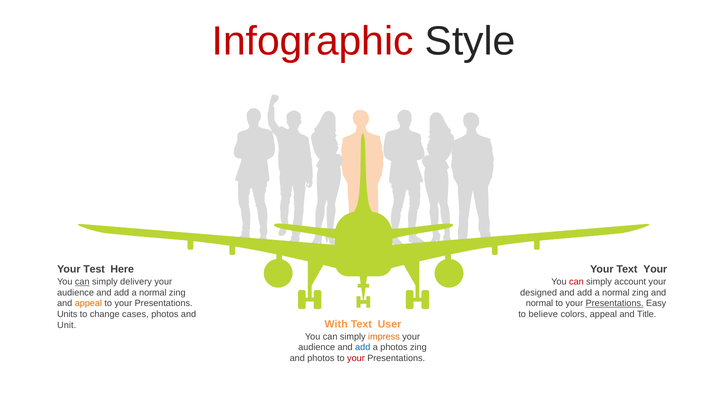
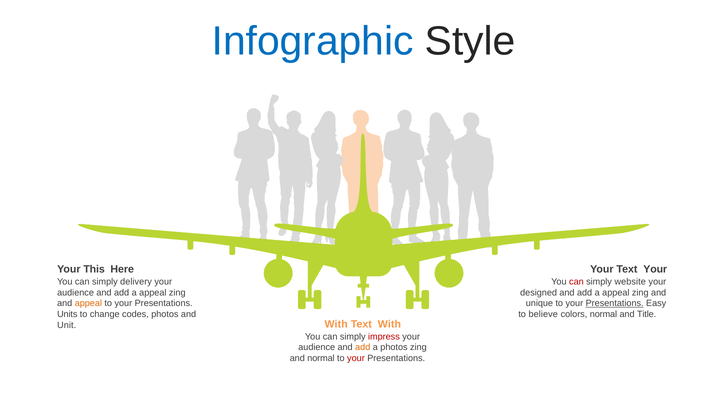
Infographic colour: red -> blue (313, 42)
Test: Test -> This (94, 270)
can underline: present -> none (82, 282)
account: account -> website (630, 282)
normal: normal -> appeal (153, 293)
normal: normal -> appeal (616, 293)
normal: normal -> unique (539, 304)
cases: cases -> codes (135, 315)
colors appeal: appeal -> normal (603, 315)
Text User: User -> With (389, 325)
impress colour: orange -> red (384, 337)
add colour: blue -> orange (363, 348)
and photos: photos -> normal (321, 359)
